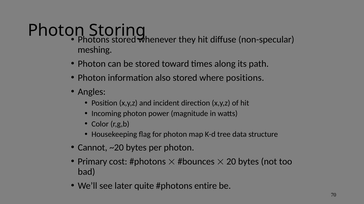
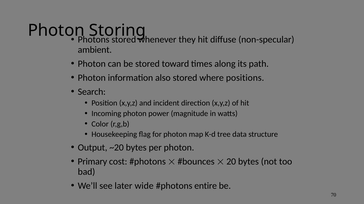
meshing: meshing -> ambient (95, 50)
Angles: Angles -> Search (92, 92)
Cannot: Cannot -> Output (93, 148)
quite: quite -> wide (144, 186)
